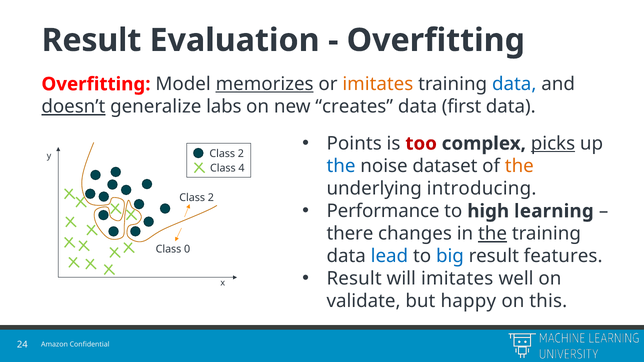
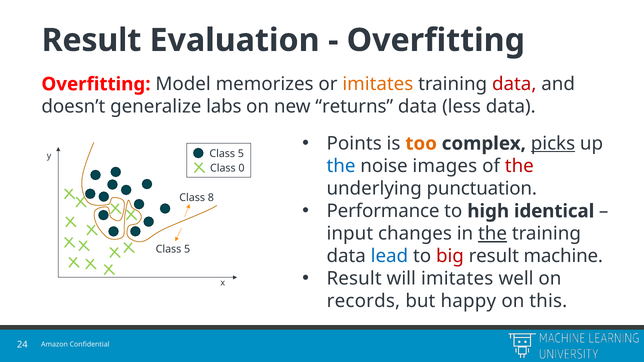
memorizes underline: present -> none (265, 84)
data colour: blue -> red (514, 84)
doesn’t underline: present -> none (73, 107)
creates: creates -> returns (354, 107)
first: first -> less (462, 107)
too colour: red -> orange (421, 144)
y Class 2: 2 -> 5 (241, 154)
dataset: dataset -> images (445, 166)
the colour: orange -> red (519, 166)
4: 4 -> 0 (242, 169)
introducing: introducing -> punctuation (482, 189)
2: 2 -> 8 (211, 198)
learning: learning -> identical (554, 211)
there: there -> input (350, 234)
0: 0 -> 5 (187, 250)
big colour: blue -> red (450, 256)
features: features -> machine (563, 256)
validate: validate -> records (363, 302)
